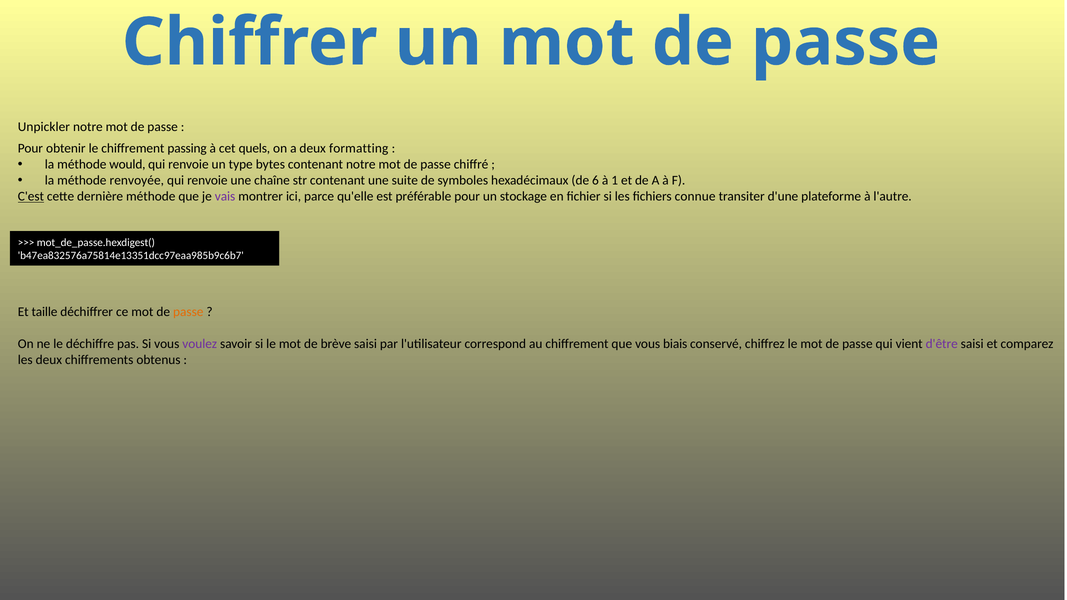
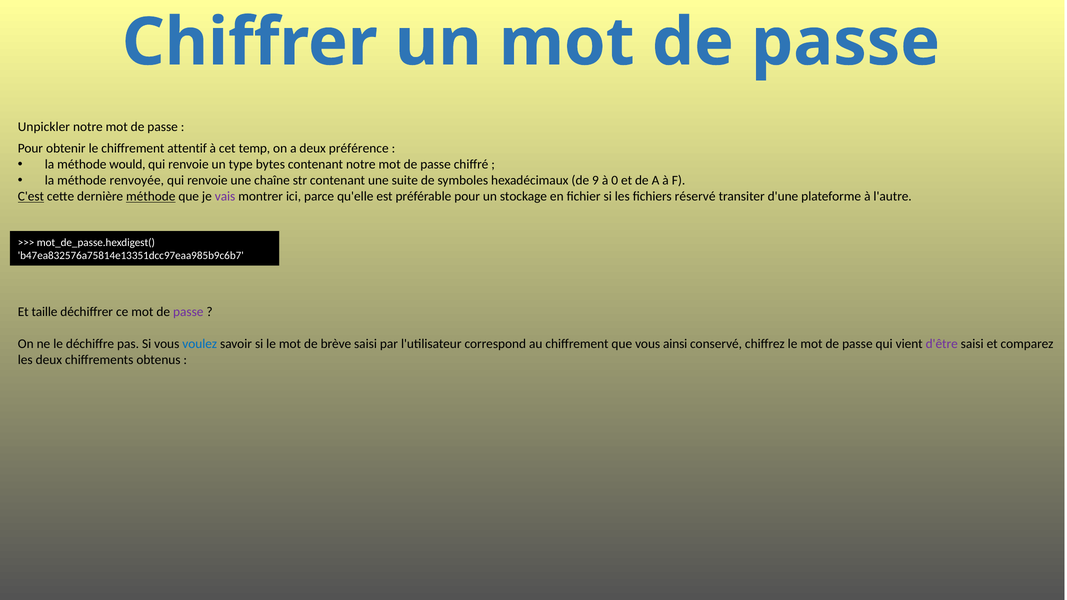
passing: passing -> attentif (187, 149)
quels: quels -> temp (254, 149)
formatting: formatting -> préférence (359, 149)
6: 6 -> 9 (595, 181)
1: 1 -> 0 (615, 181)
méthode underline: none -> present (151, 197)
connue: connue -> réservé (695, 197)
passe colour: orange -> purple (188, 312)
voulez colour: purple -> blue (200, 344)
biais: biais -> ainsi (675, 344)
